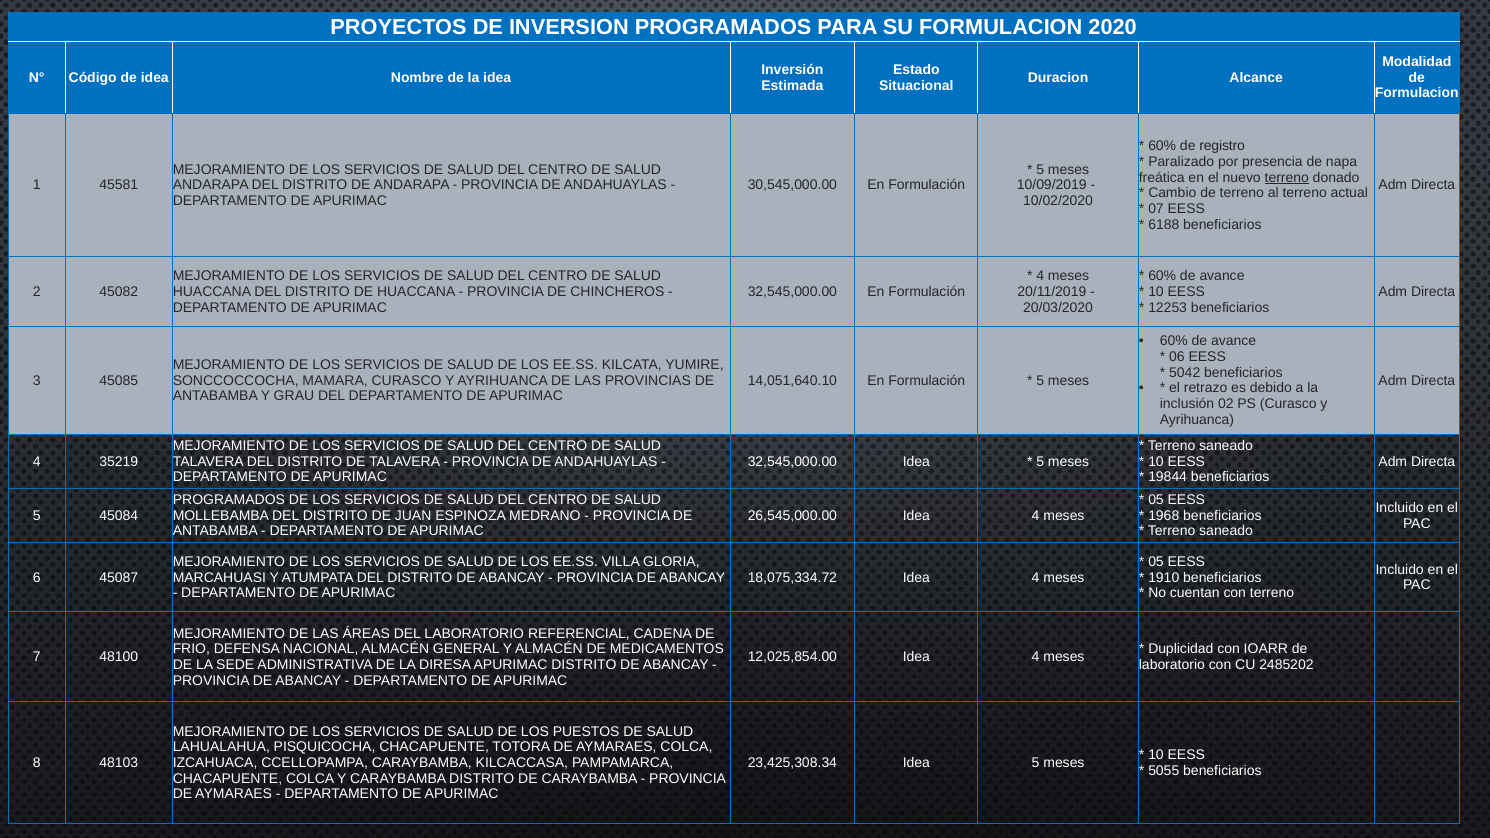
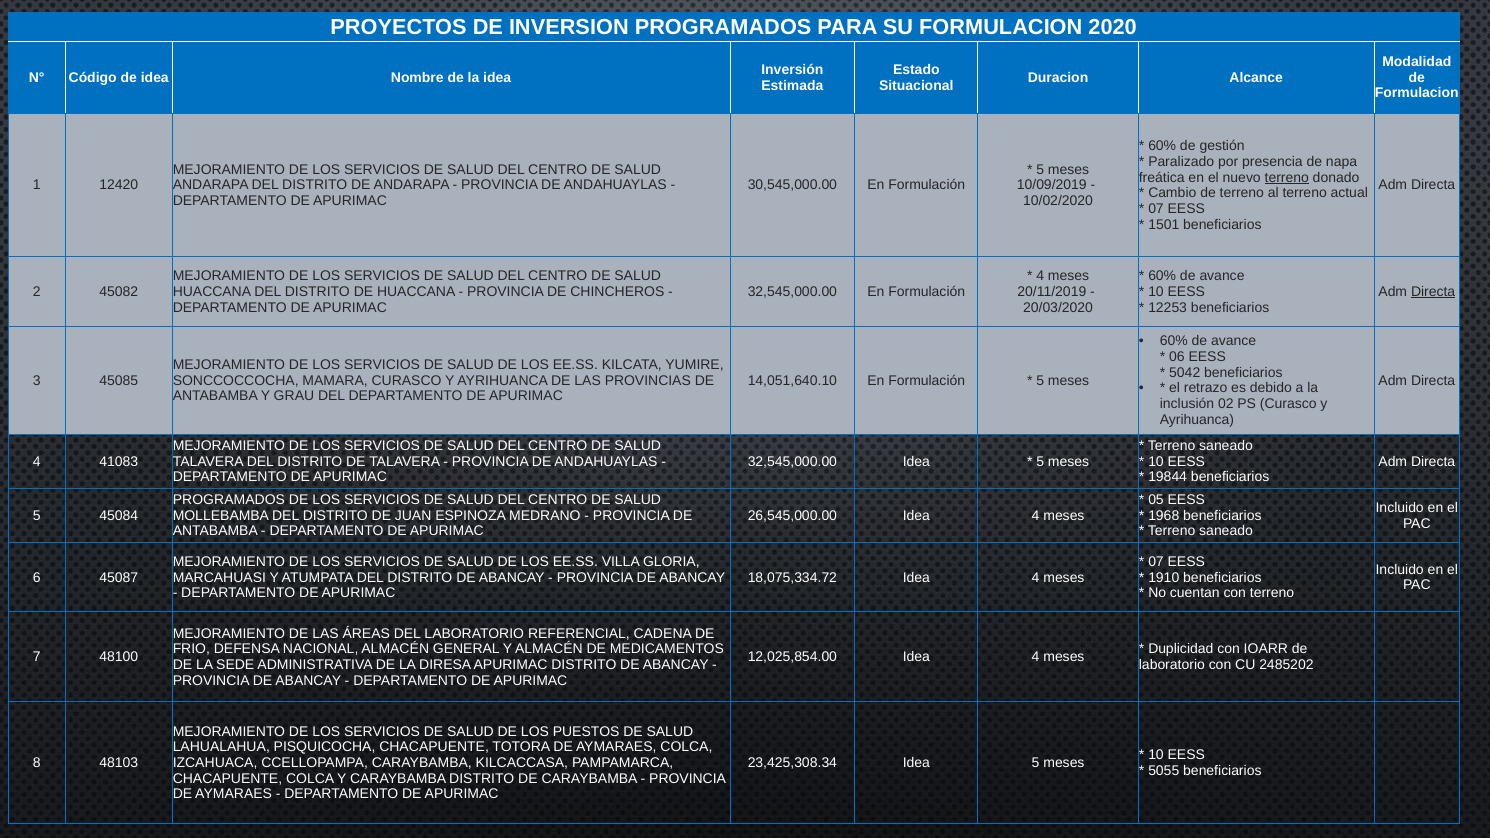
registro: registro -> gestión (1222, 146)
45581: 45581 -> 12420 (119, 185)
6188: 6188 -> 1501 (1164, 225)
Directa underline: none -> present (1433, 292)
35219: 35219 -> 41083 (119, 462)
05: 05 -> 07 (1156, 562)
